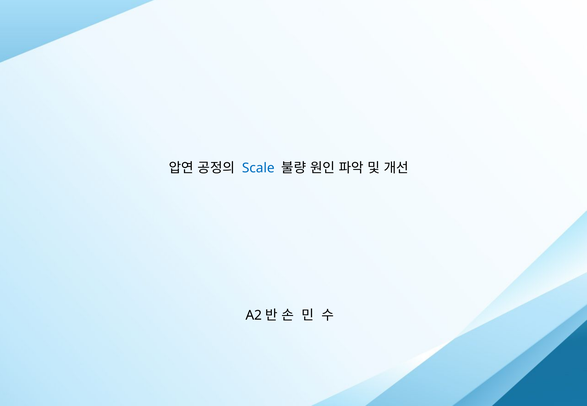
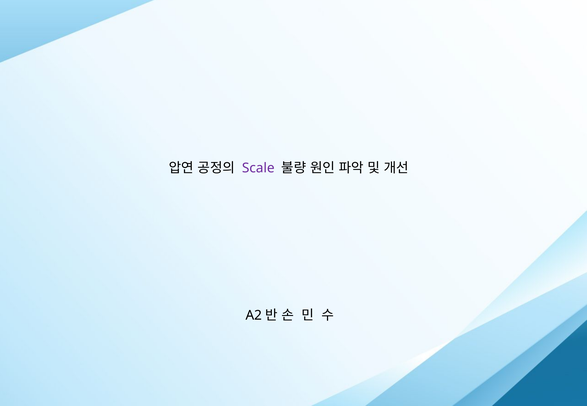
Scale colour: blue -> purple (258, 168)
